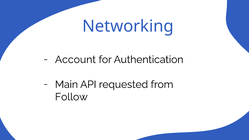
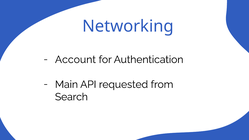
Follow: Follow -> Search (71, 97)
